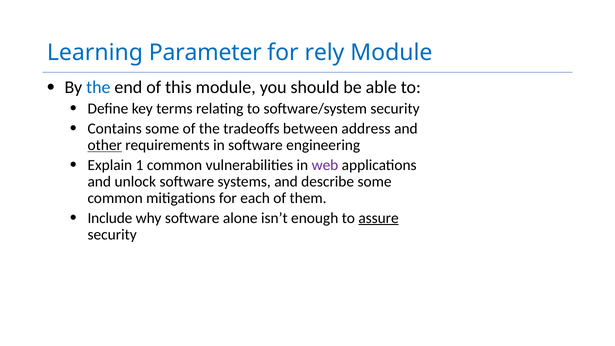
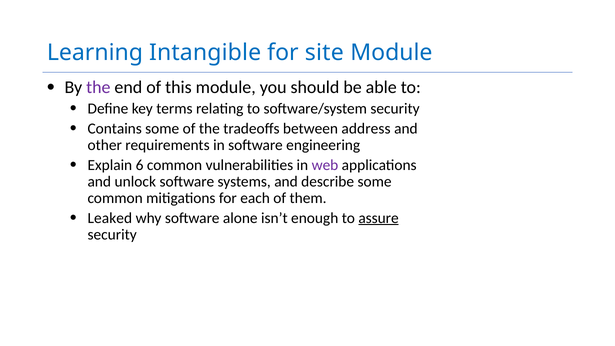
Parameter: Parameter -> Intangible (205, 53)
rely: rely -> site (324, 53)
the colour: blue -> purple (98, 88)
other underline: present -> none (105, 145)
1: 1 -> 6 (140, 165)
Include: Include -> Leaked (110, 218)
